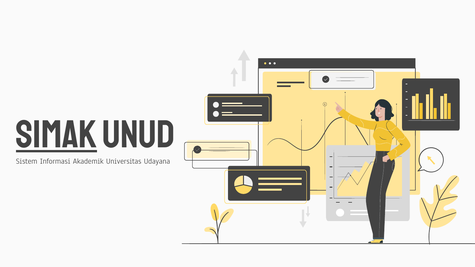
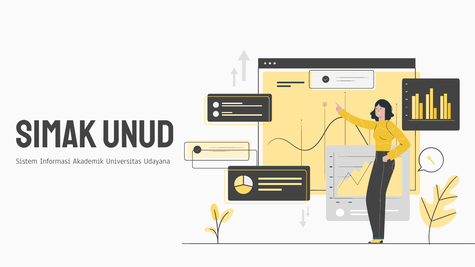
Simak underline: present -> none (56, 135)
